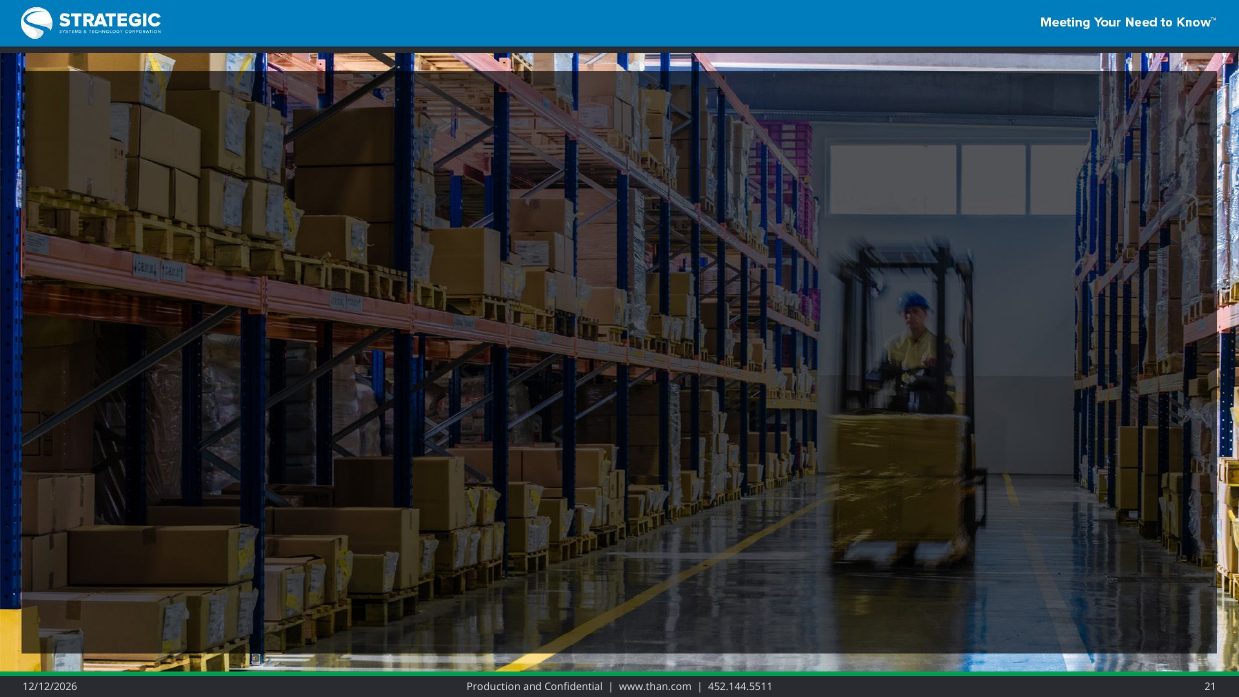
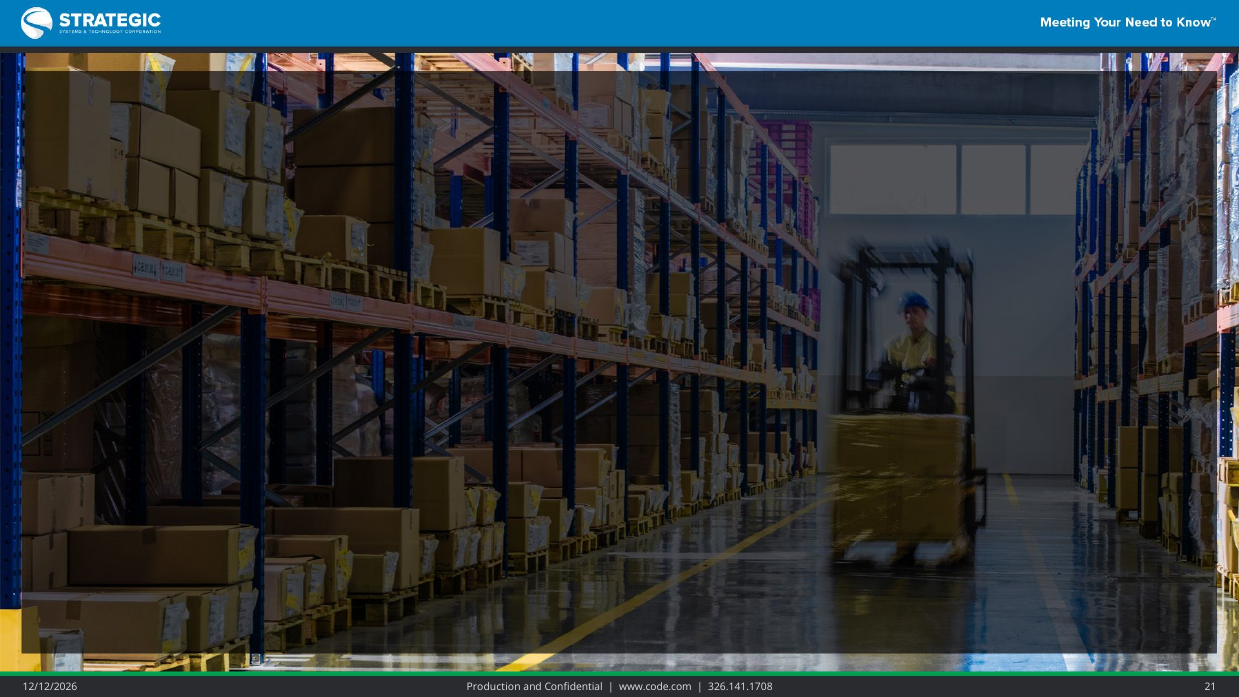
www.than.com: www.than.com -> www.code.com (655, 687)
452.144.5511: 452.144.5511 -> 326.141.1708 (740, 687)
